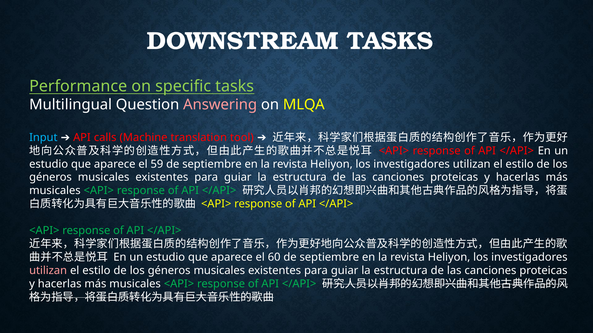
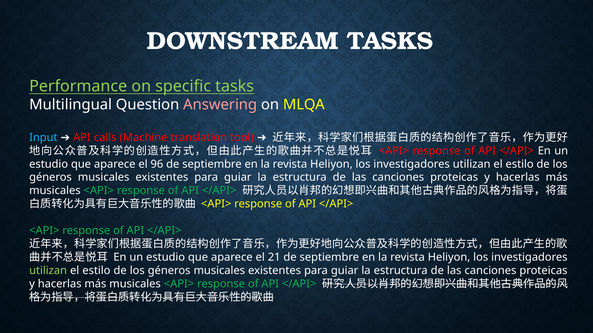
59: 59 -> 96 (157, 164)
60: 60 -> 21 (274, 258)
utilizan colour: pink -> light green (48, 271)
